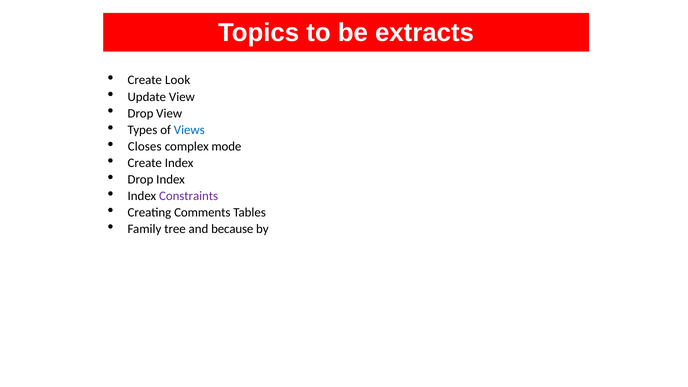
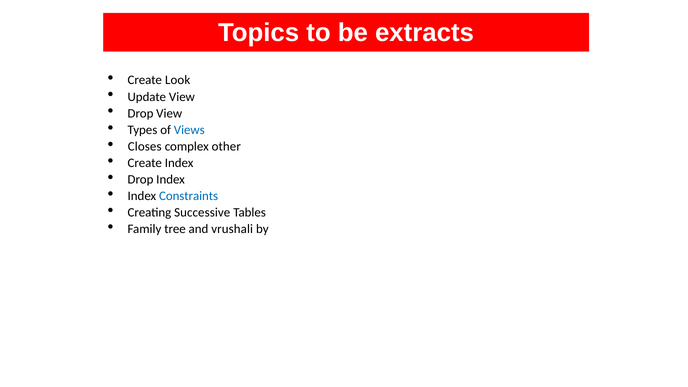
mode: mode -> other (226, 146)
Constraints colour: purple -> blue (189, 196)
Comments: Comments -> Successive (202, 213)
because: because -> vrushali (232, 229)
